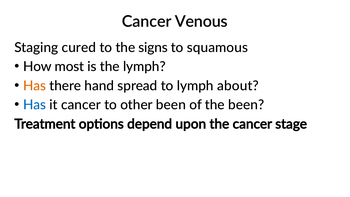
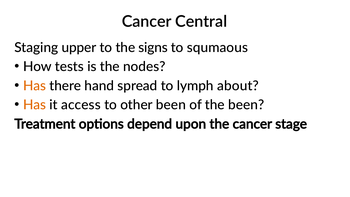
Venous: Venous -> Central (201, 22)
cured: cured -> upper (79, 48)
squamous: squamous -> squmaous (217, 48)
most: most -> tests (69, 67)
the lymph: lymph -> nodes (144, 67)
Has colour: blue -> orange (35, 105)
it cancer: cancer -> access (81, 105)
